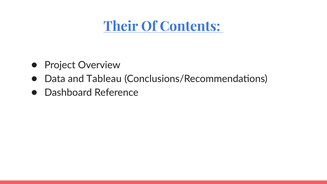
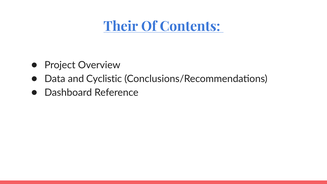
Tableau: Tableau -> Cyclistic (104, 79)
